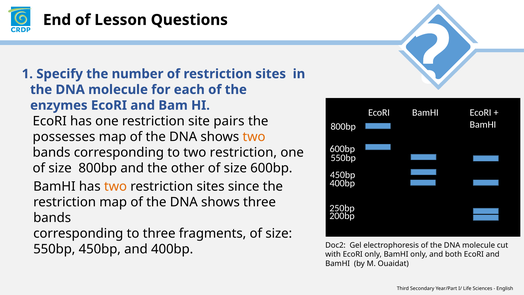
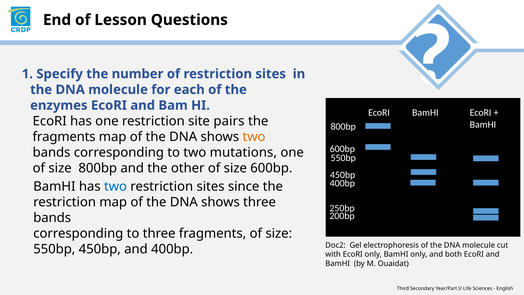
possesses: possesses -> fragments (64, 137)
to two restriction: restriction -> mutations (243, 152)
two colour: orange -> blue (116, 186)
